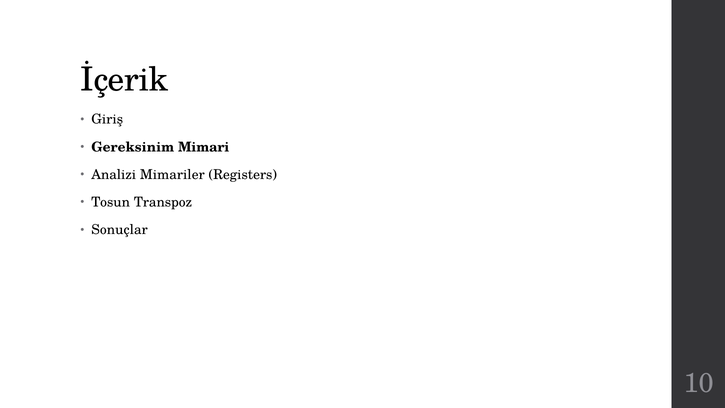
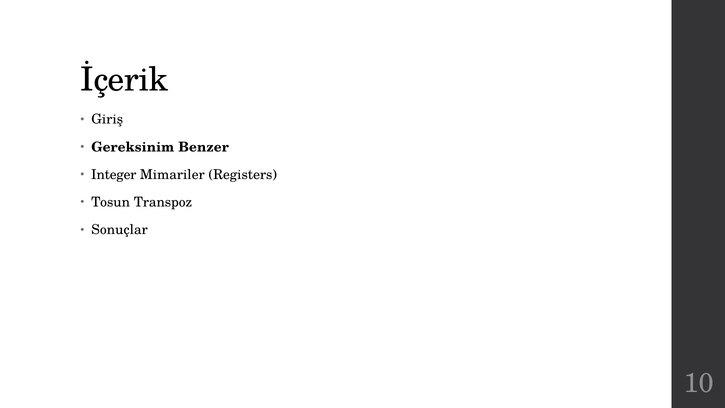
Mimari: Mimari -> Benzer (204, 147)
Analizi: Analizi -> Integer (114, 175)
